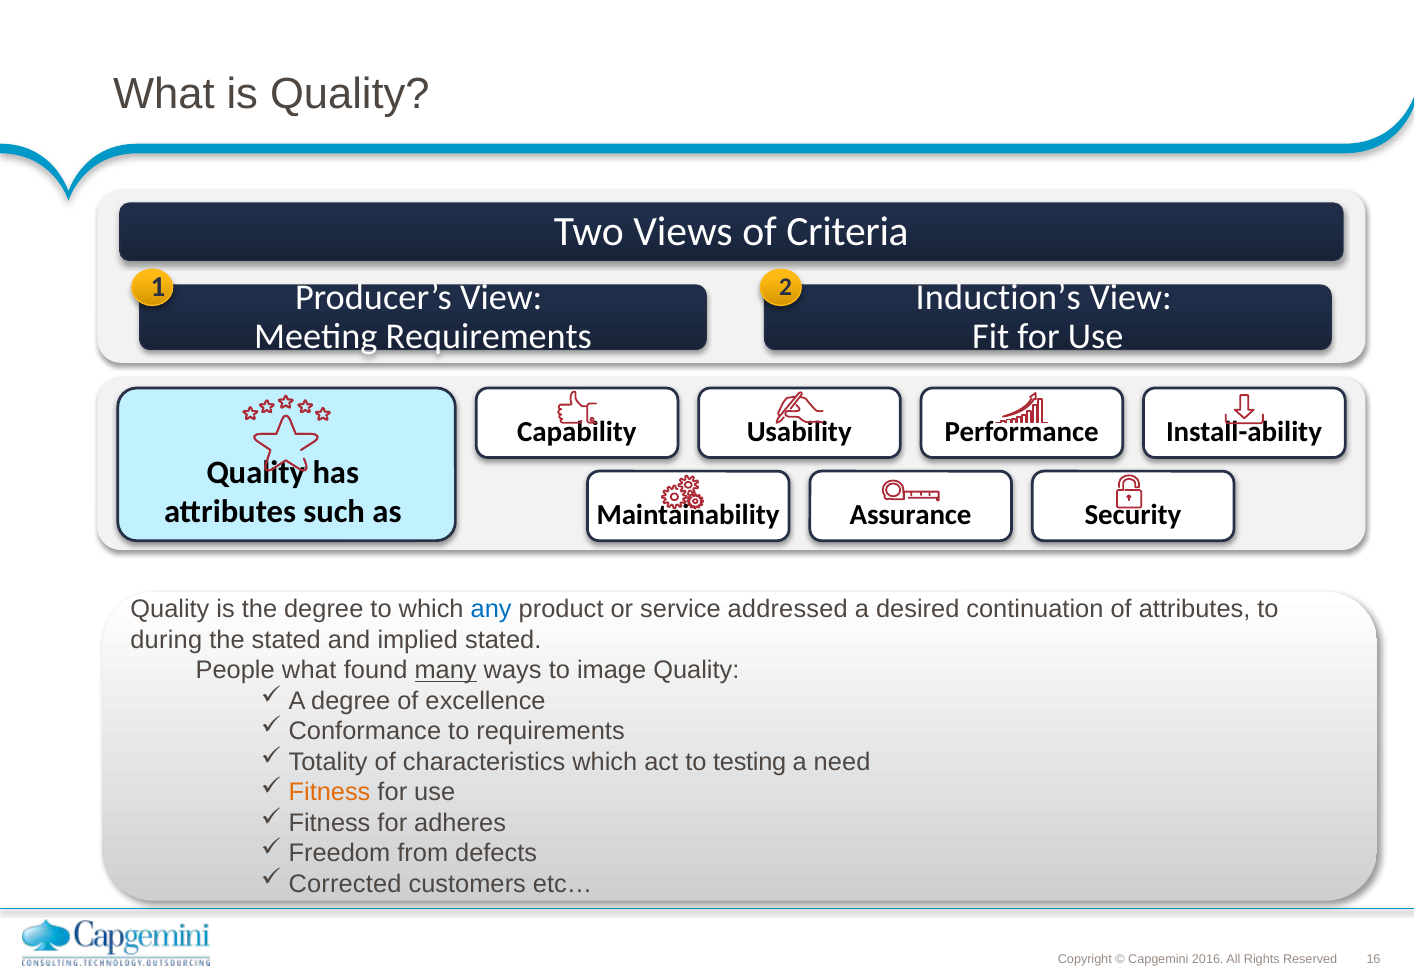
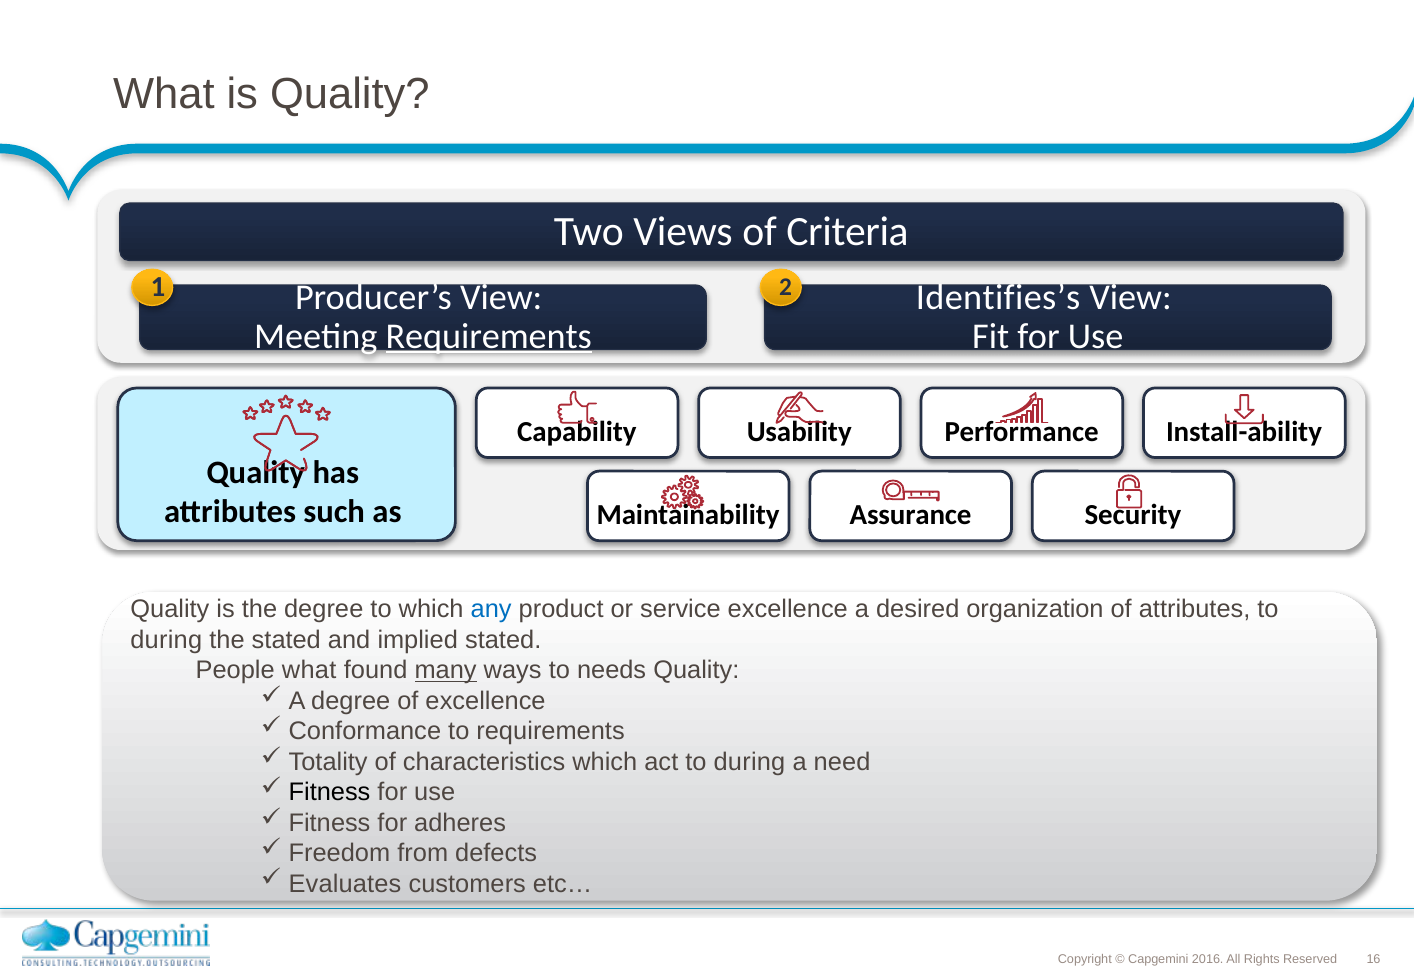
Induction’s: Induction’s -> Identifies’s (998, 297)
Requirements underline: none -> present (489, 337)
service addressed: addressed -> excellence (788, 609)
continuation: continuation -> organization (1035, 609)
image: image -> needs (612, 670)
act to testing: testing -> during (750, 762)
Fitness colour: orange -> black (330, 792)
Corrected: Corrected -> Evaluates (345, 884)
